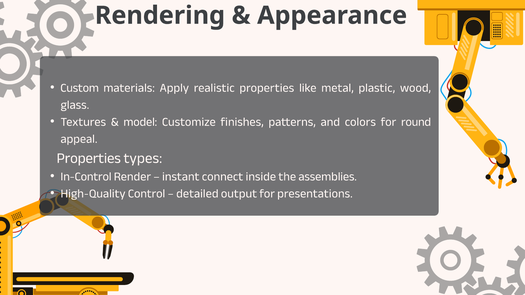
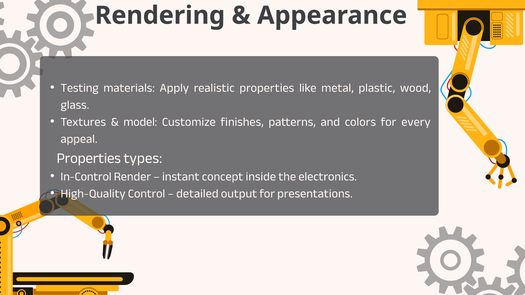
Custom: Custom -> Testing (80, 88)
round: round -> every (416, 122)
connect: connect -> concept (223, 177)
assemblies: assemblies -> electronics (328, 177)
